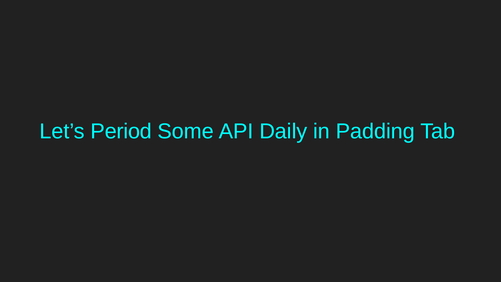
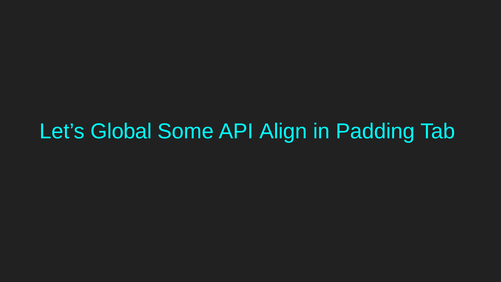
Period: Period -> Global (121, 131)
Daily: Daily -> Align (283, 131)
